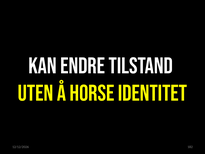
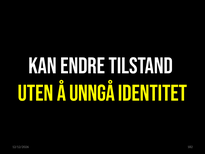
HORSE: HORSE -> UNNGÅ (92, 93)
